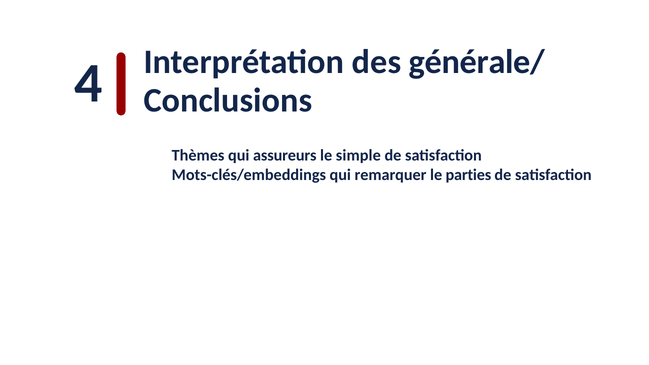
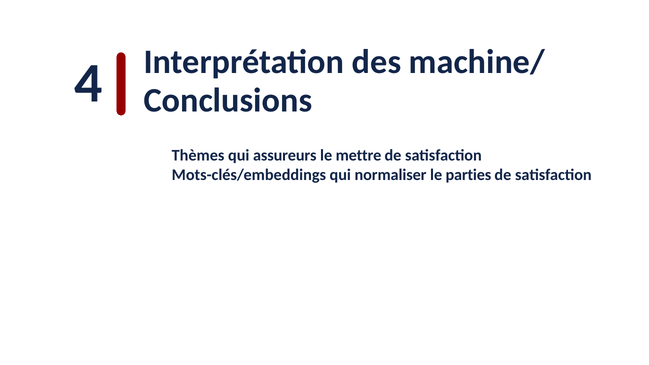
générale/: générale/ -> machine/ (477, 62)
simple: simple -> mettre (358, 155)
remarquer: remarquer -> normaliser (391, 175)
